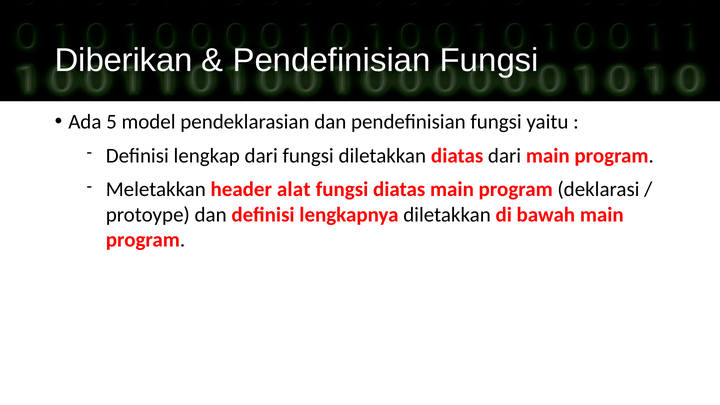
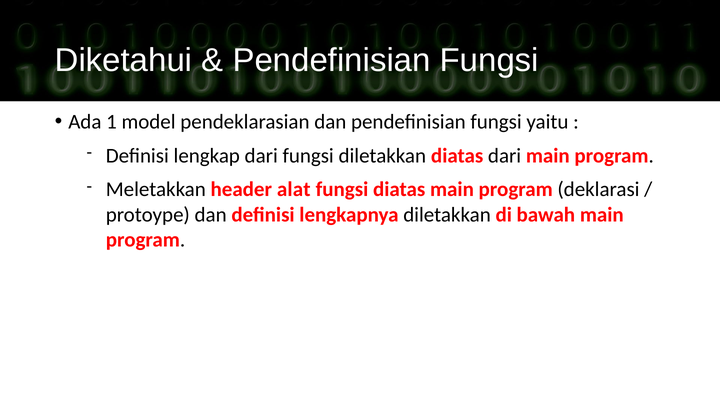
Diberikan: Diberikan -> Diketahui (124, 60)
5: 5 -> 1 (111, 122)
